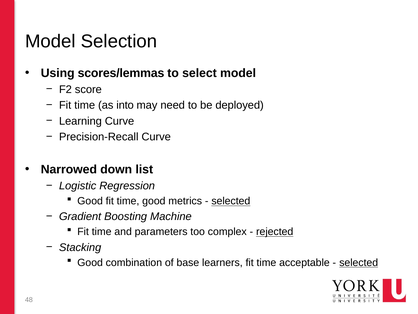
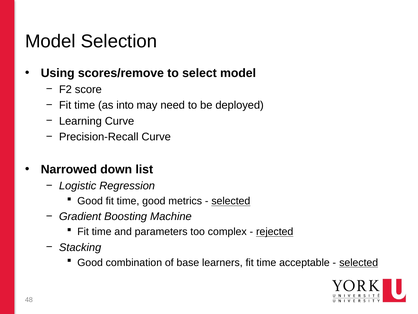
scores/lemmas: scores/lemmas -> scores/remove (121, 73)
